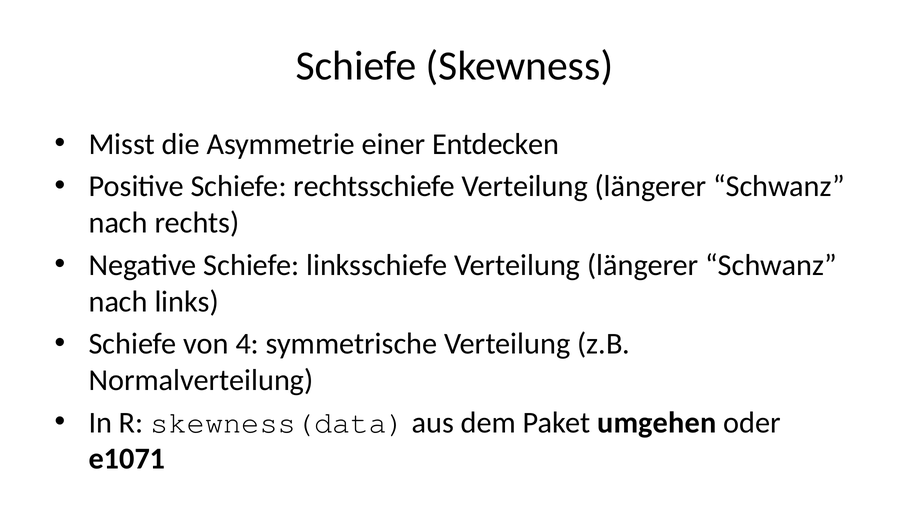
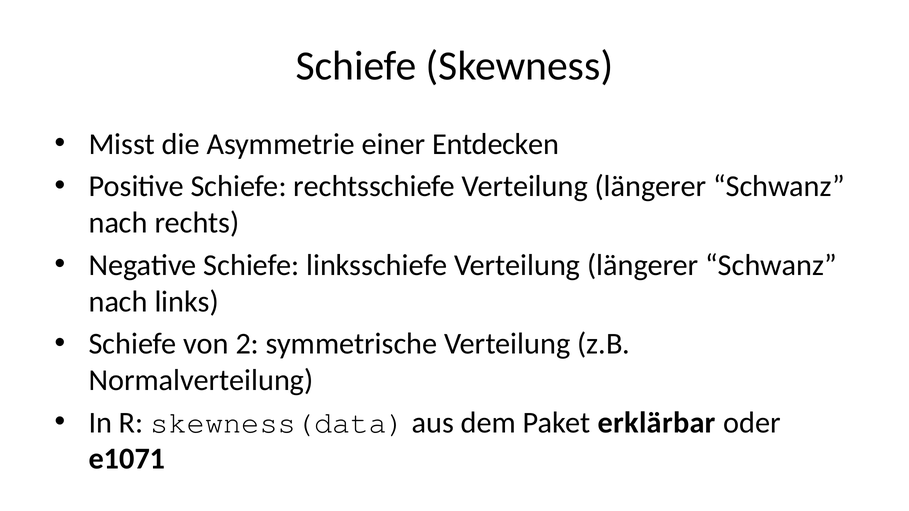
4: 4 -> 2 (247, 344)
umgehen: umgehen -> erklärbar (657, 423)
